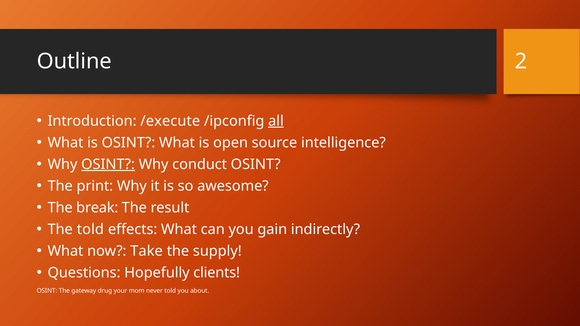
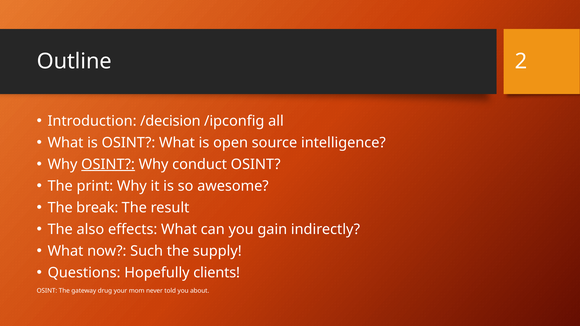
/execute: /execute -> /decision (170, 121)
all underline: present -> none (276, 121)
The told: told -> also (90, 230)
Take: Take -> Such (147, 251)
